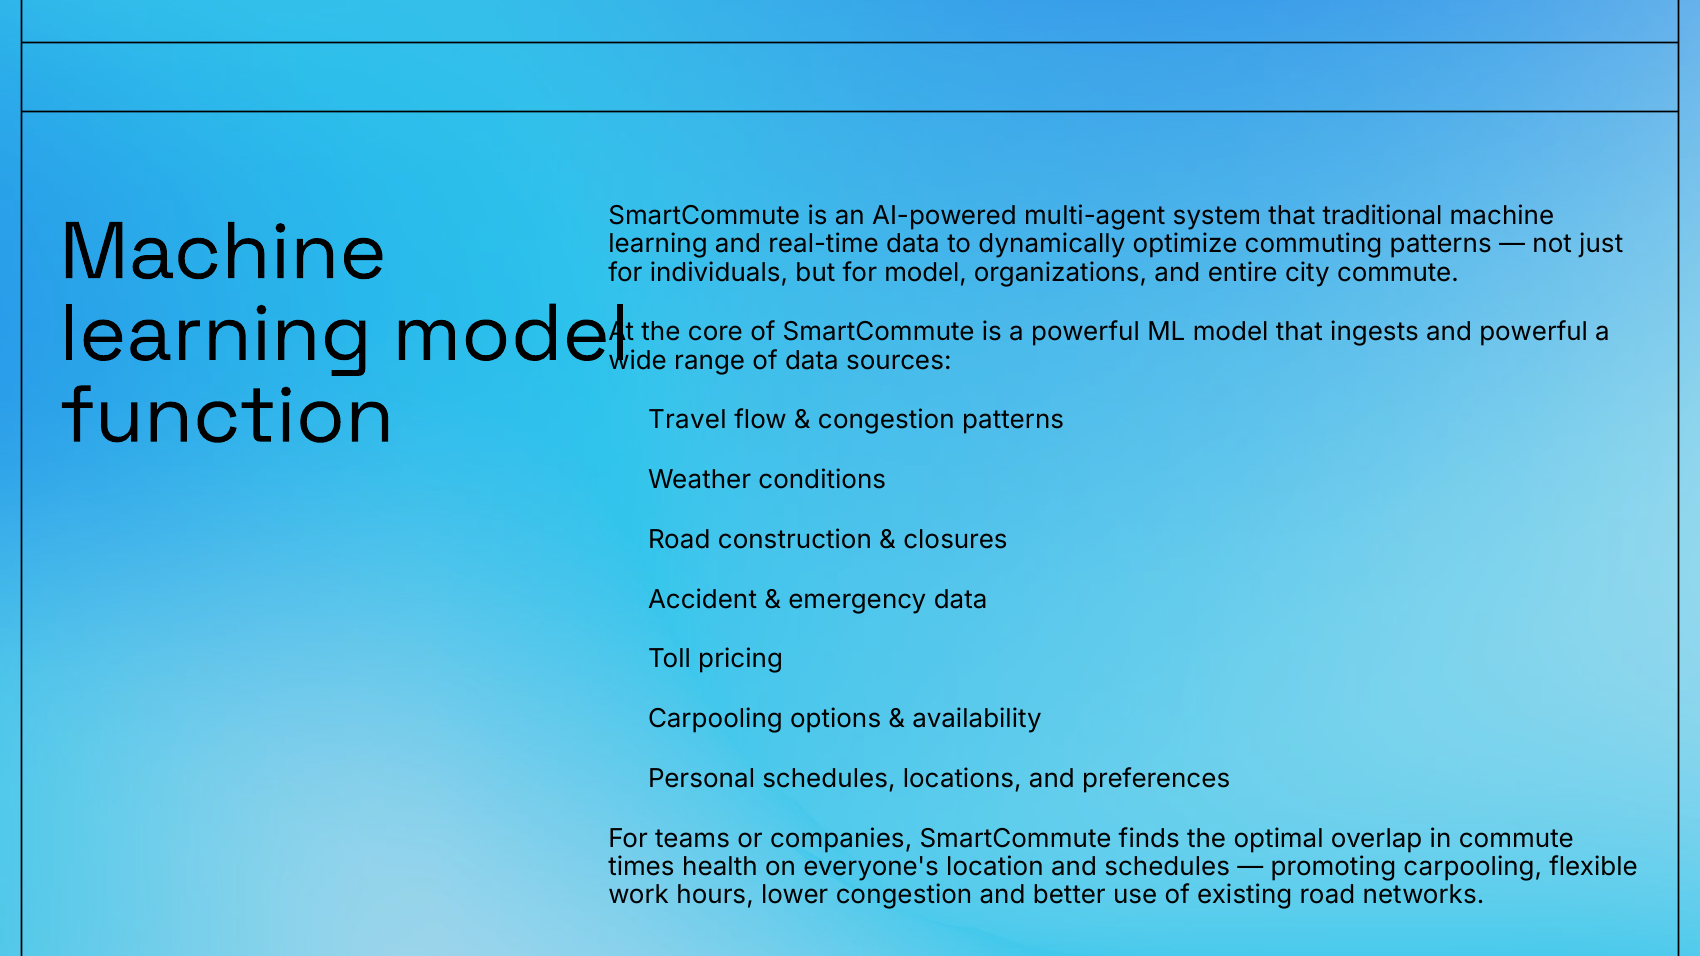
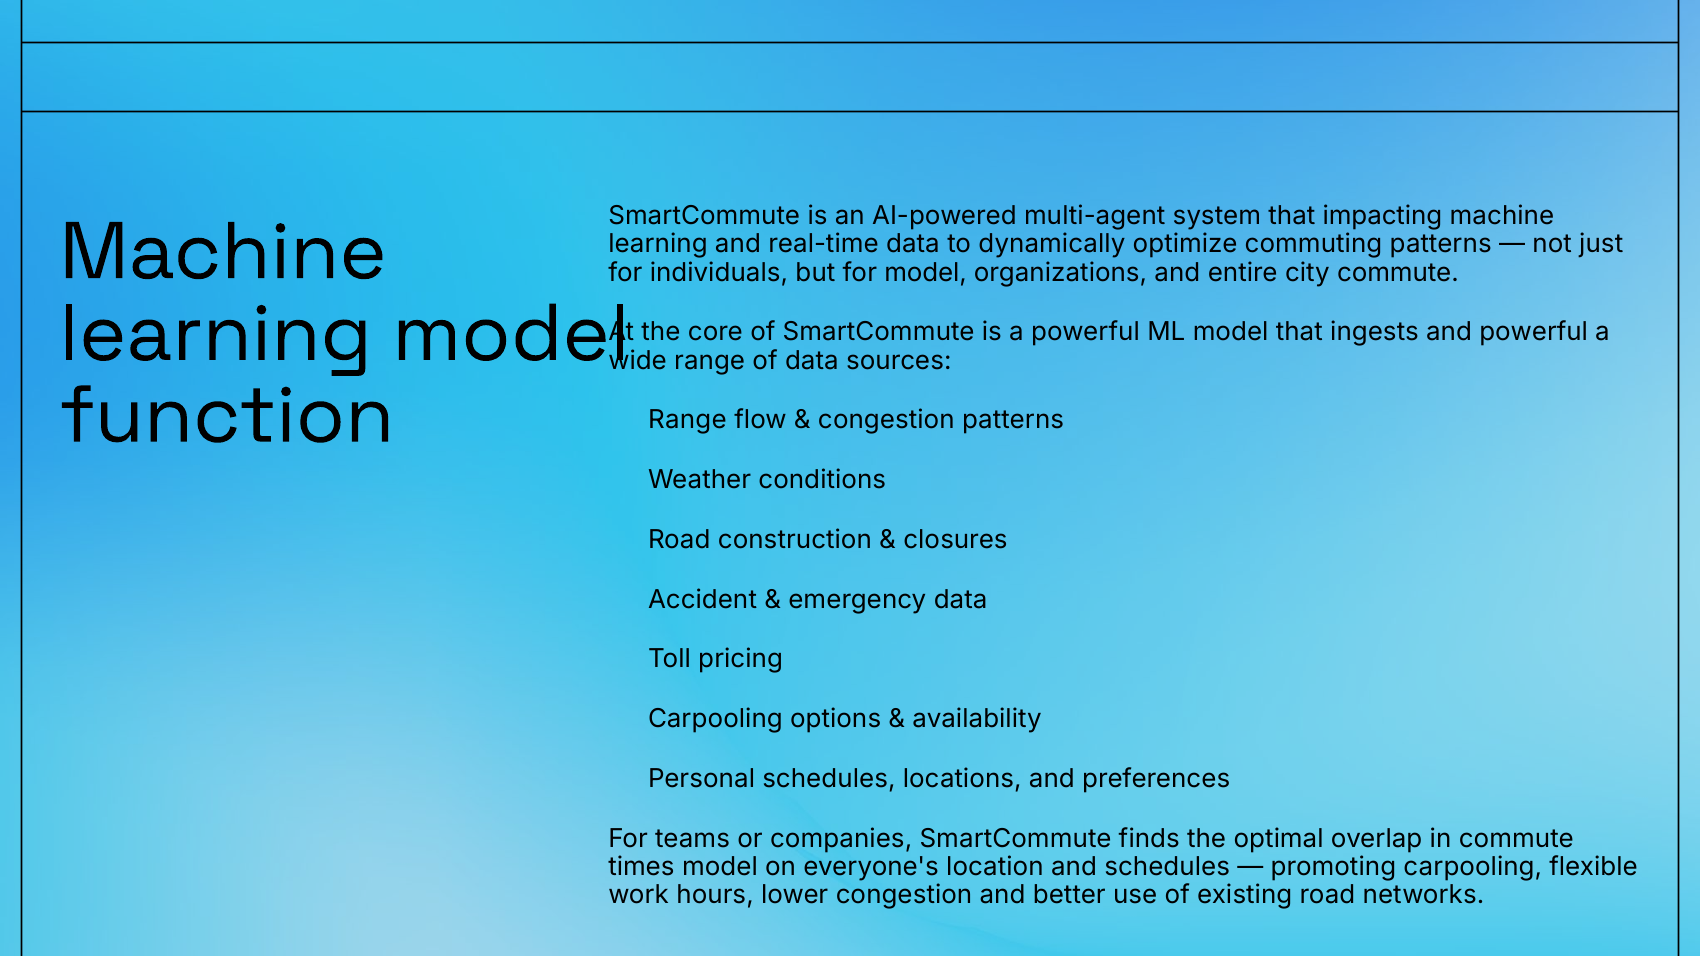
traditional: traditional -> impacting (1382, 216)
Travel: Travel -> Range (687, 421)
times health: health -> model (720, 867)
